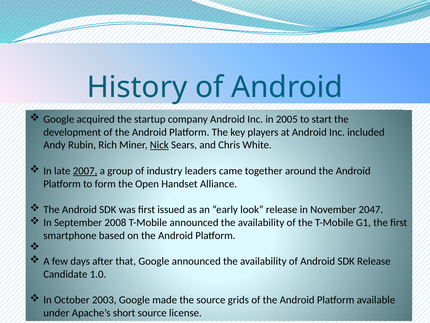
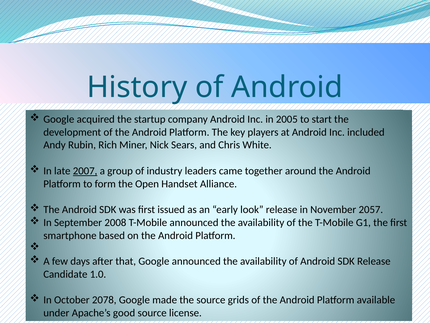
Nick underline: present -> none (159, 145)
2047: 2047 -> 2057 (371, 209)
2003: 2003 -> 2078 (104, 300)
short: short -> good (124, 313)
